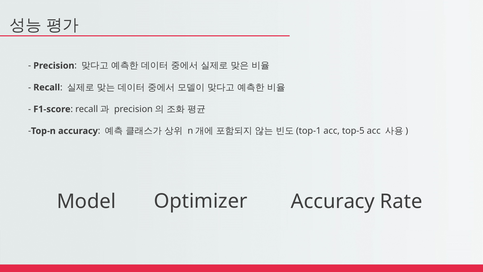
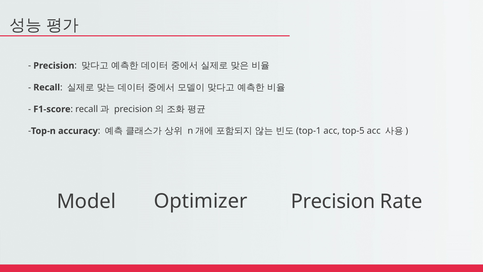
Optimizer Accuracy: Accuracy -> Precision (333, 201)
